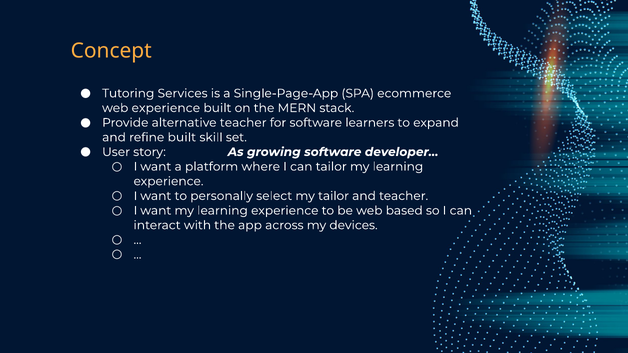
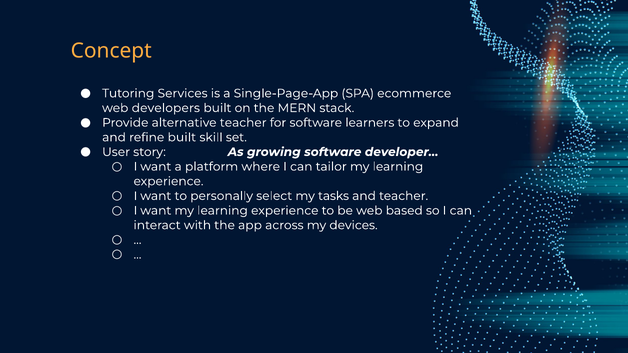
web experience: experience -> developers (166, 108)
my tailor: tailor -> tasks (334, 196)
